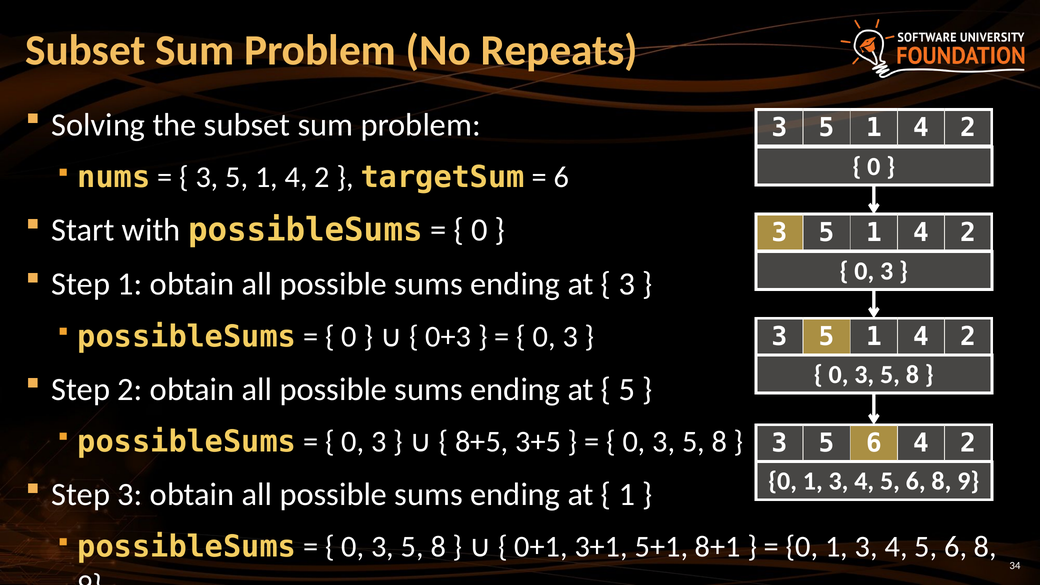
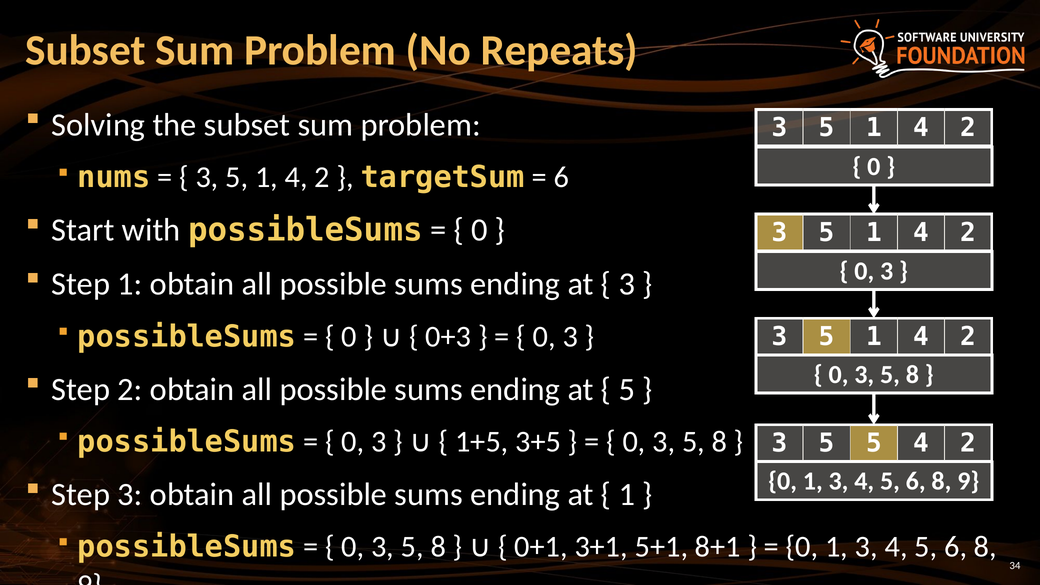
8+5: 8+5 -> 1+5 (482, 442)
3 5 6: 6 -> 5 (874, 443)
